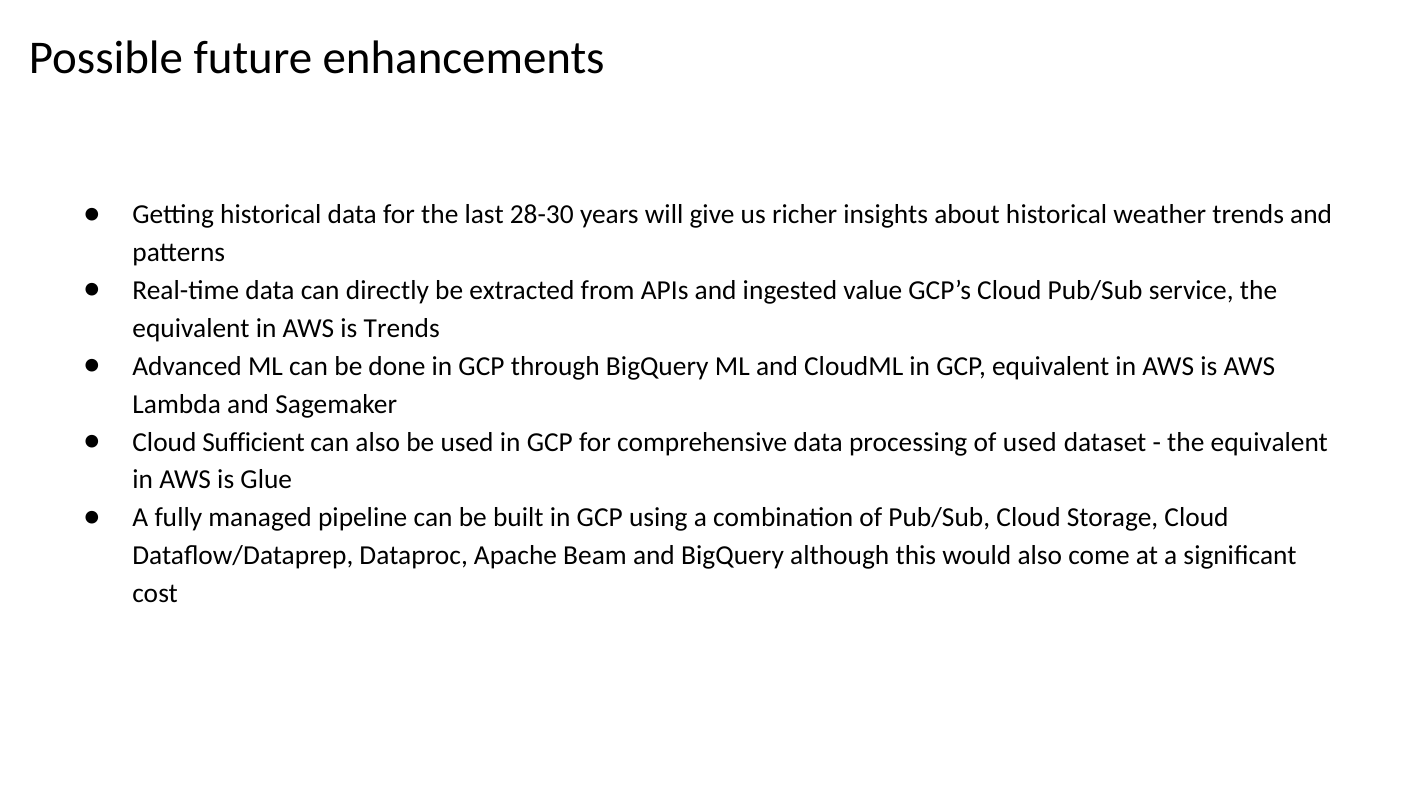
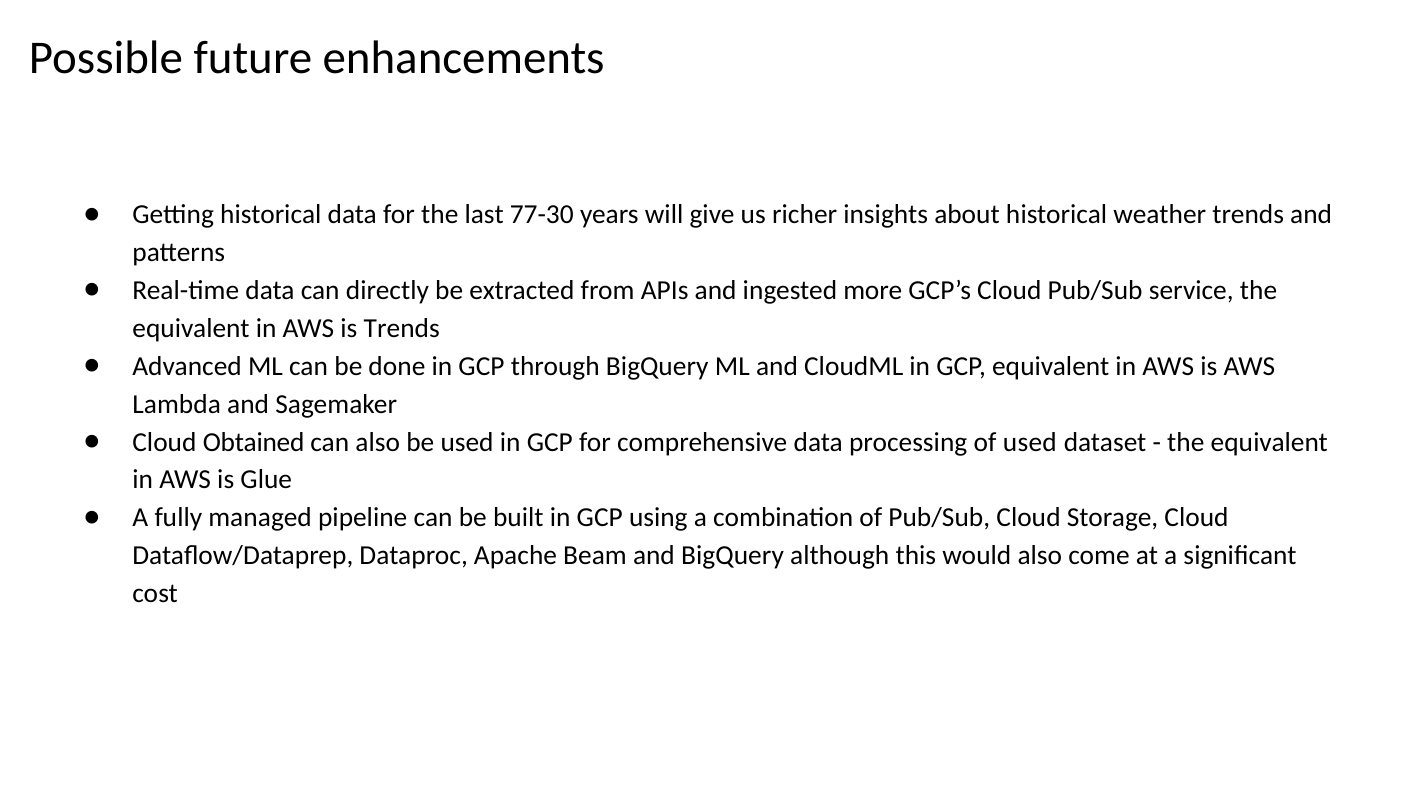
28-30: 28-30 -> 77-30 (542, 215)
value: value -> more (873, 291)
Sufficient: Sufficient -> Obtained (254, 442)
